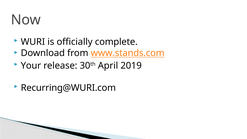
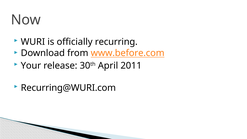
complete: complete -> recurring (116, 42)
www.stands.com: www.stands.com -> www.before.com (128, 53)
2019: 2019 -> 2011 (131, 66)
